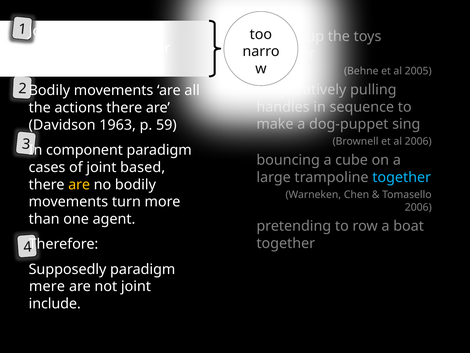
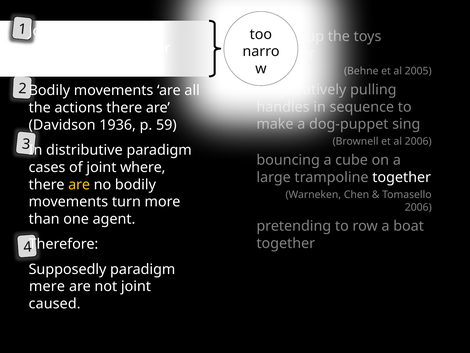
1963: 1963 -> 1936 (118, 125)
component: component -> distributive (84, 150)
based: based -> where (143, 167)
together colour: light blue -> white (402, 177)
include: include -> caused (55, 303)
